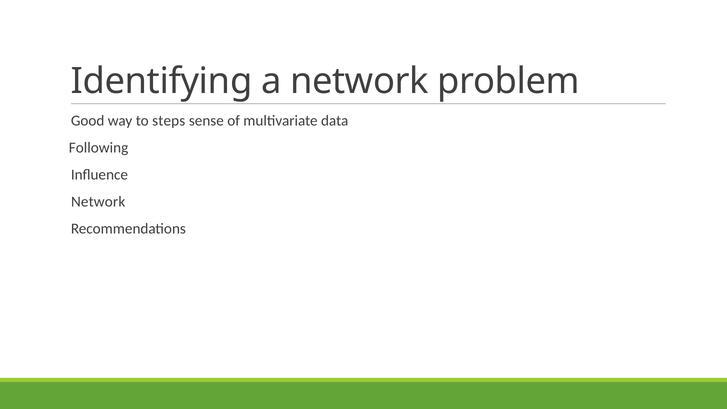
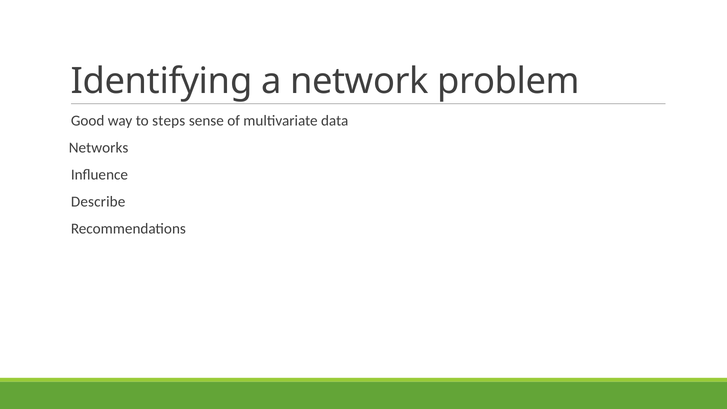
Following: Following -> Networks (99, 148)
Network: Network -> Describe (98, 202)
